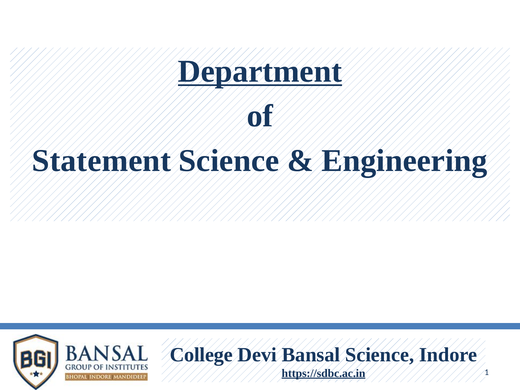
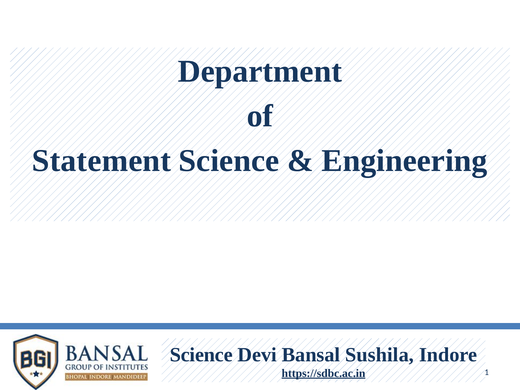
Department underline: present -> none (260, 72)
College: College -> Science (201, 355)
Bansal Science: Science -> Sushila (380, 355)
